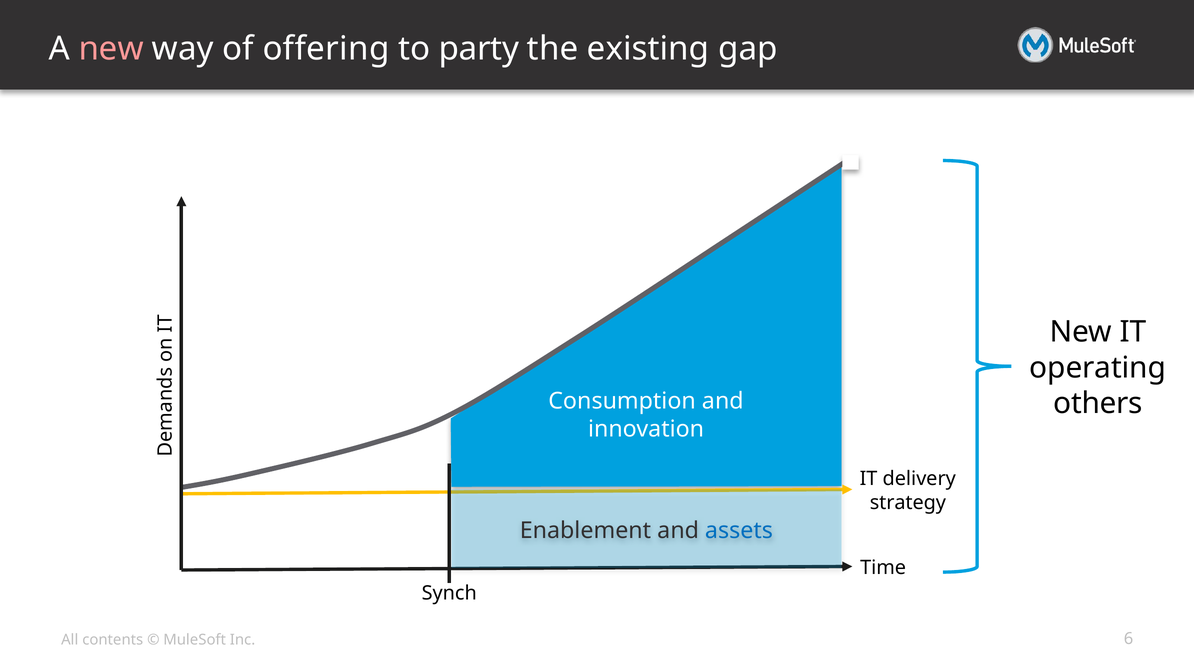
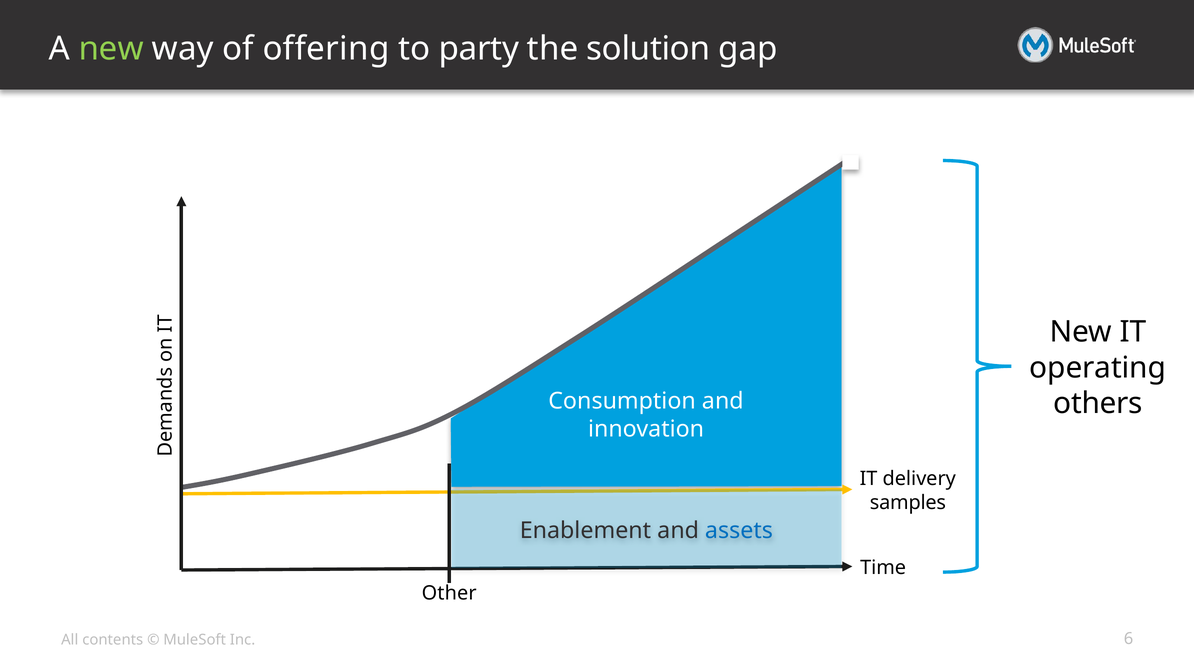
new colour: pink -> light green (111, 49)
existing: existing -> solution (648, 49)
strategy: strategy -> samples (908, 502)
Synch: Synch -> Other (449, 593)
